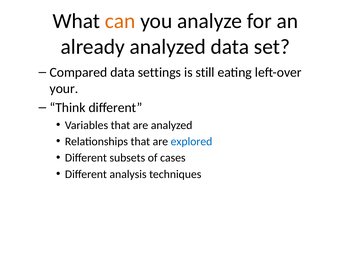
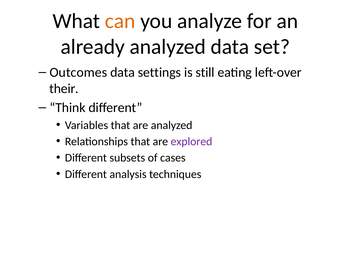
Compared: Compared -> Outcomes (78, 72)
your: your -> their (64, 89)
explored colour: blue -> purple (191, 142)
